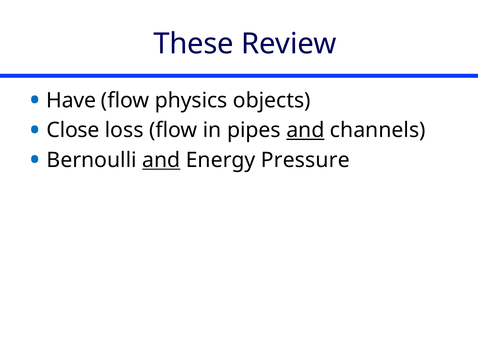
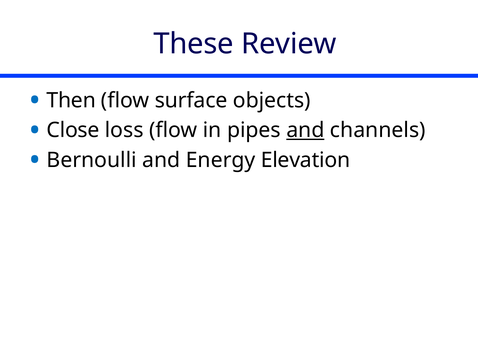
Have: Have -> Then (71, 100)
physics: physics -> surface (191, 100)
and underline: present -> none (161, 160)
Pressure: Pressure -> Elevation (305, 160)
